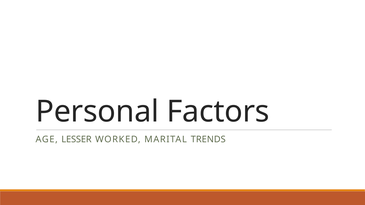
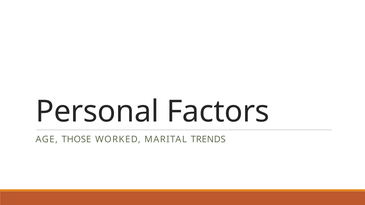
LESSER: LESSER -> THOSE (76, 140)
